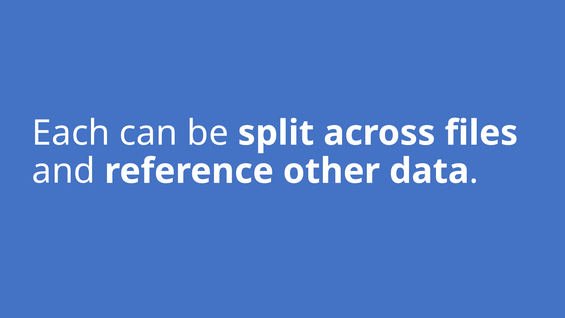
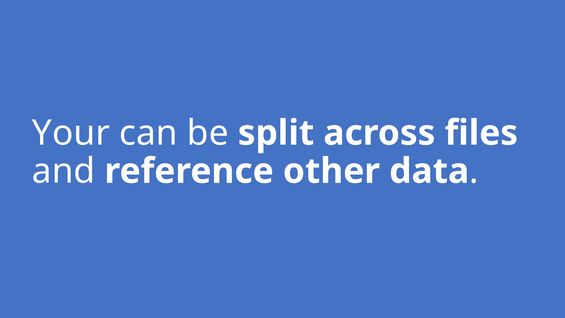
Each: Each -> Your (71, 133)
